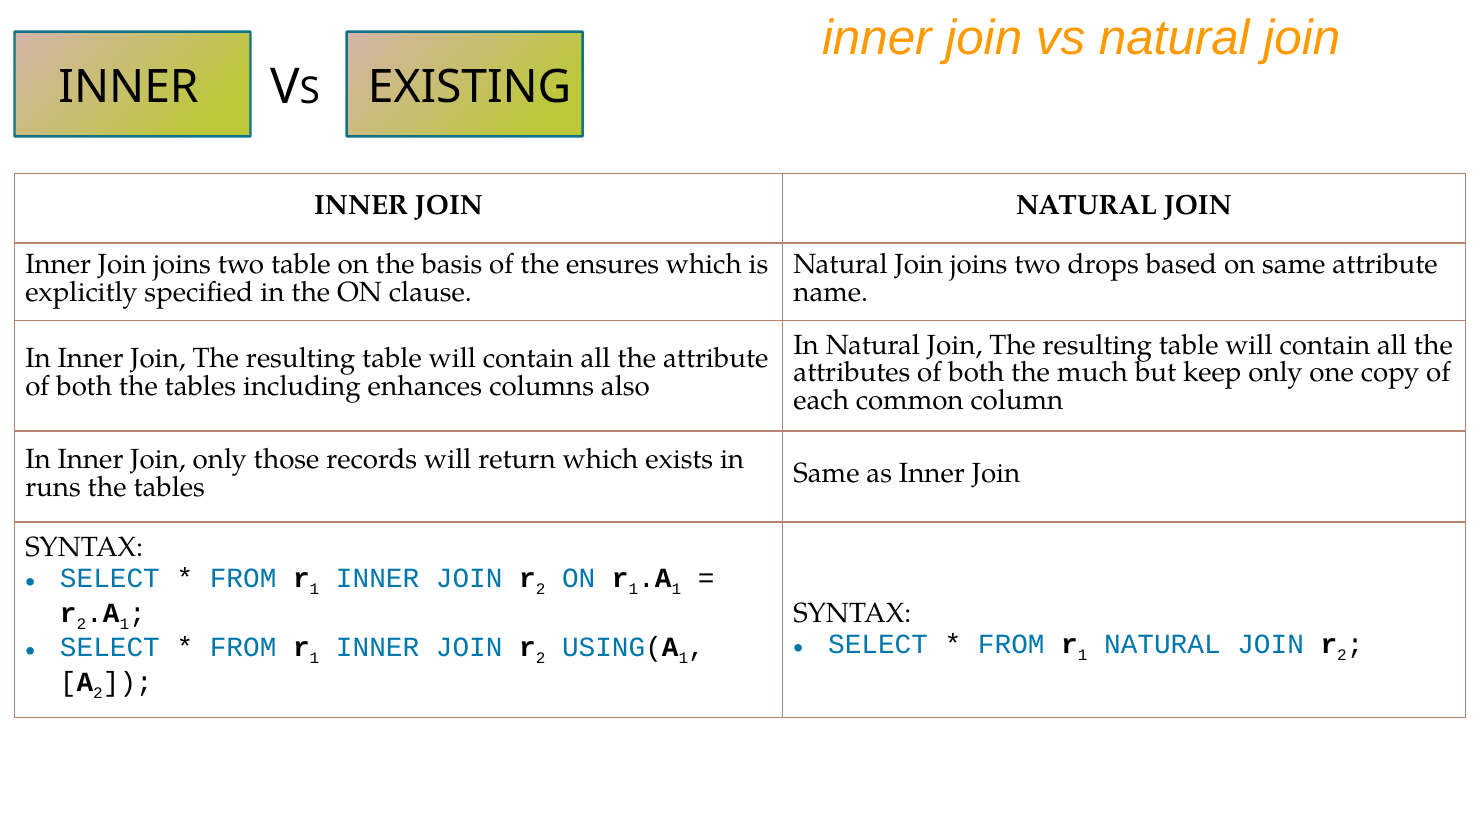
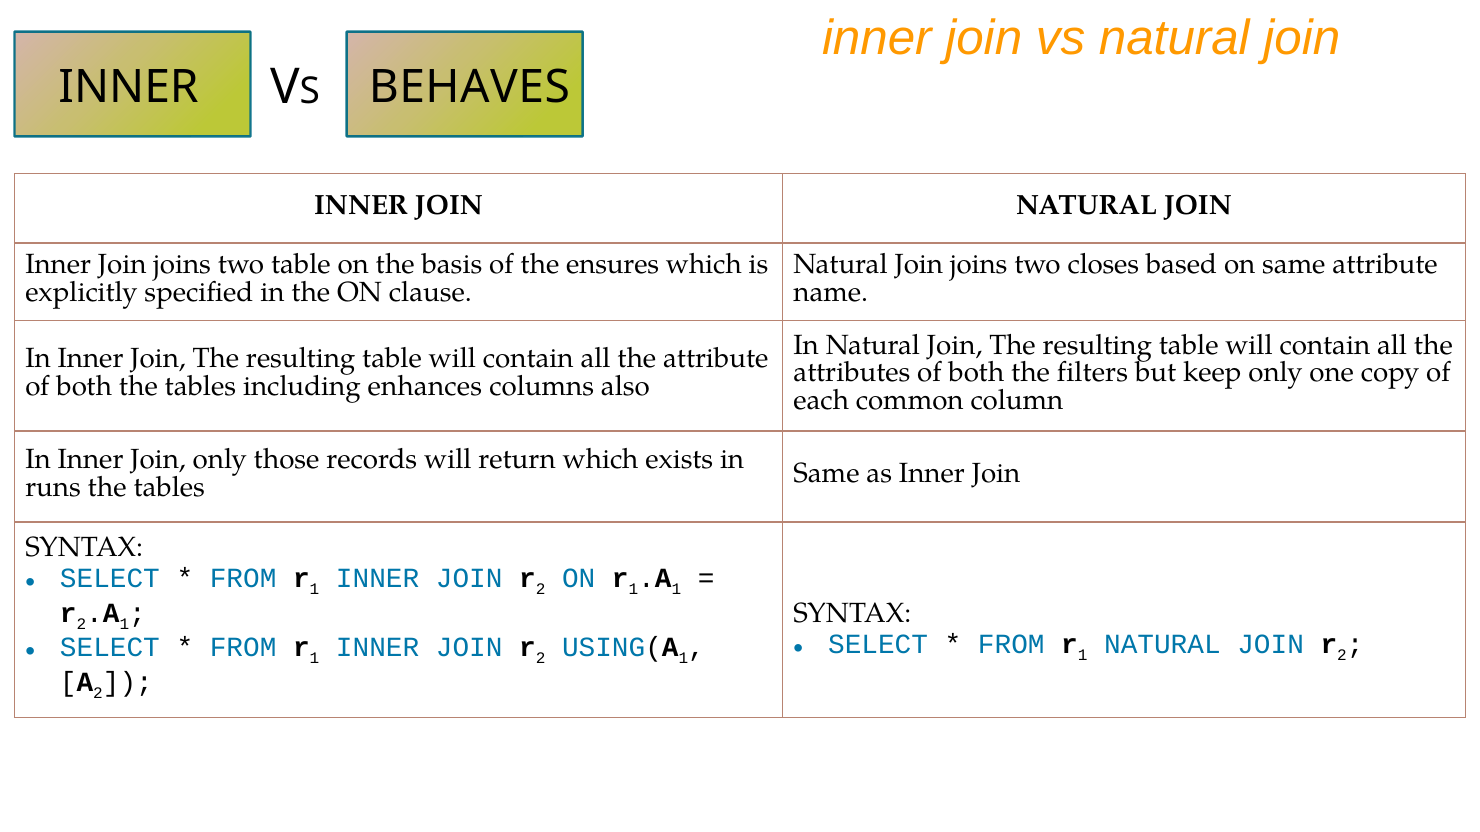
EXISTING: EXISTING -> BEHAVES (469, 88)
drops: drops -> closes (1103, 265)
much: much -> filters (1093, 373)
